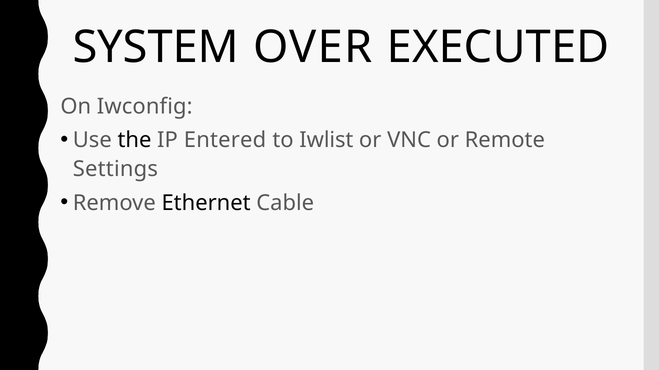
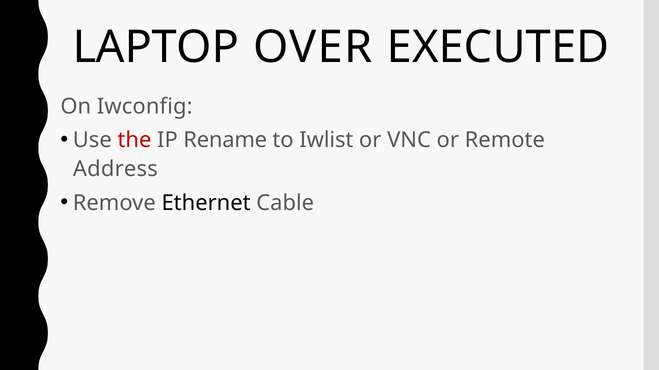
SYSTEM: SYSTEM -> LAPTOP (156, 47)
the colour: black -> red (134, 140)
Entered: Entered -> Rename (225, 140)
Settings: Settings -> Address (115, 169)
